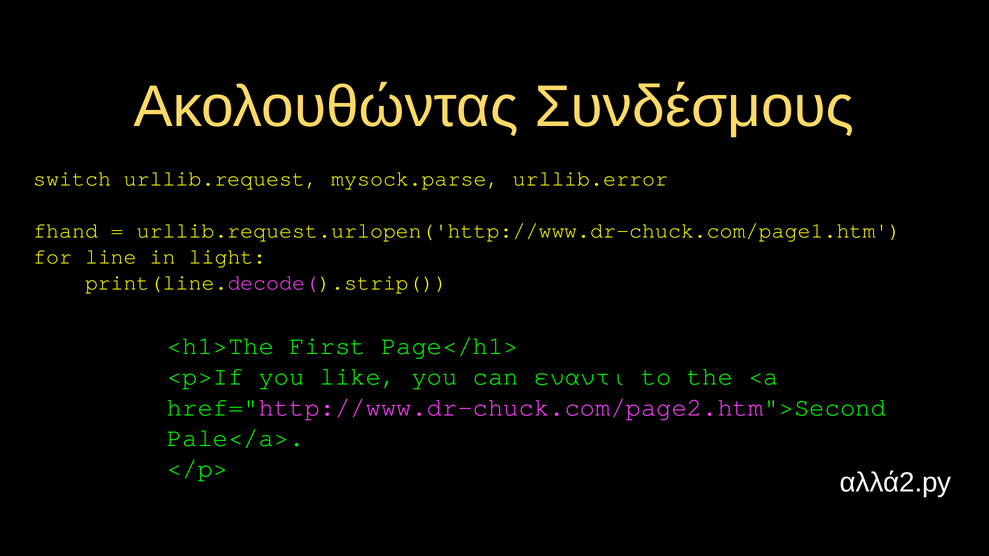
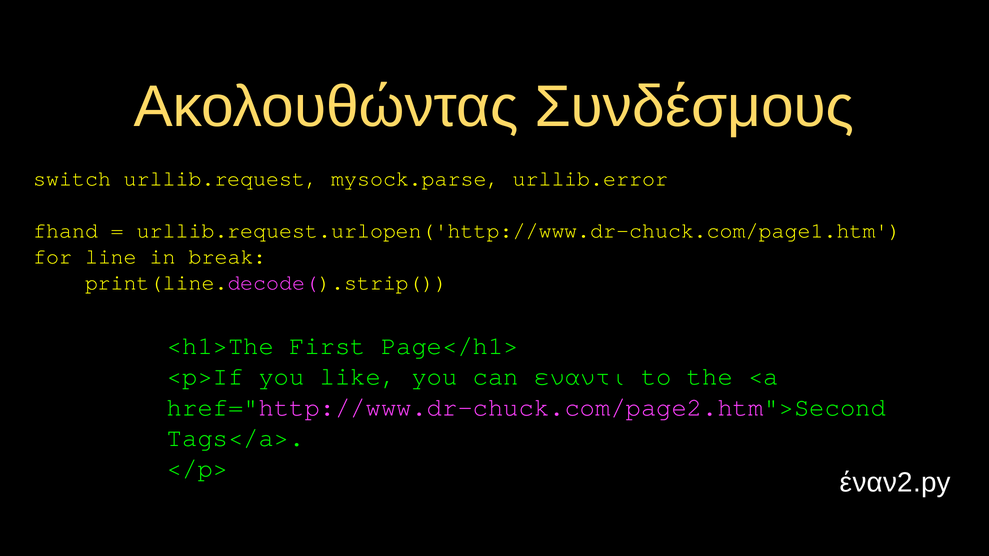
light: light -> break (228, 257)
Pale</a>: Pale</a> -> Tags</a> (236, 438)
αλλά2.py: αλλά2.py -> έναν2.py (895, 483)
